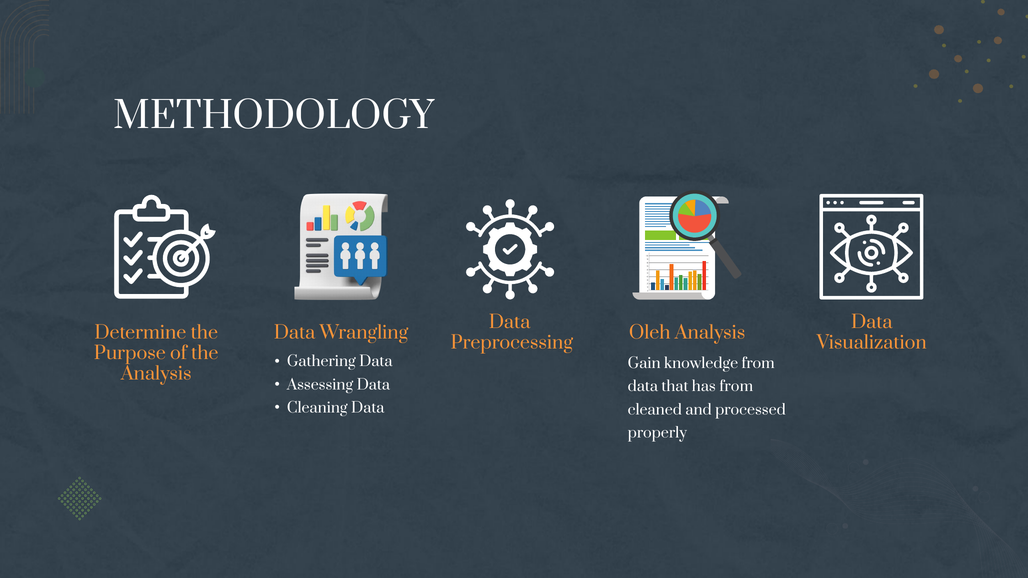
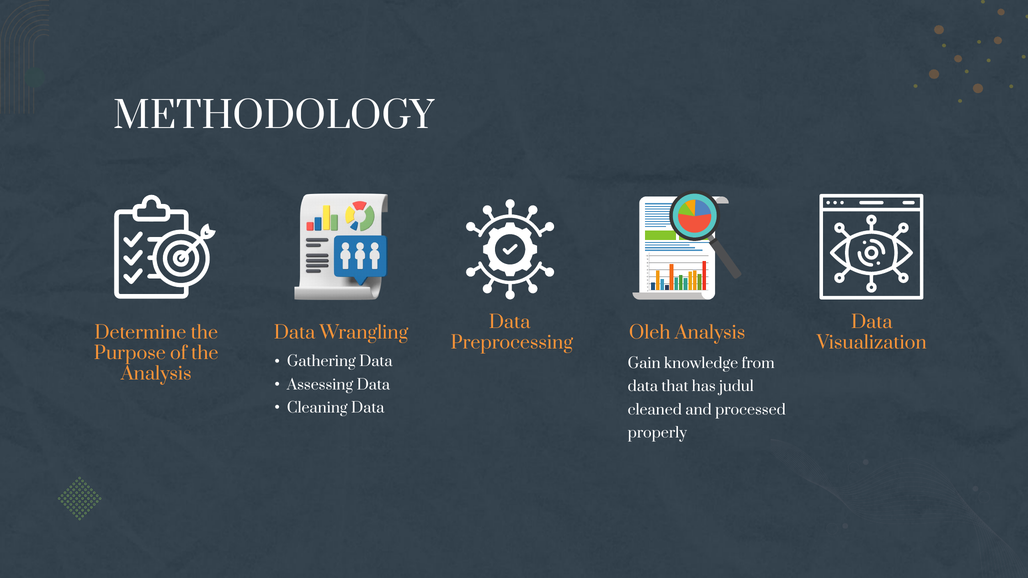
has from: from -> judul (736, 387)
